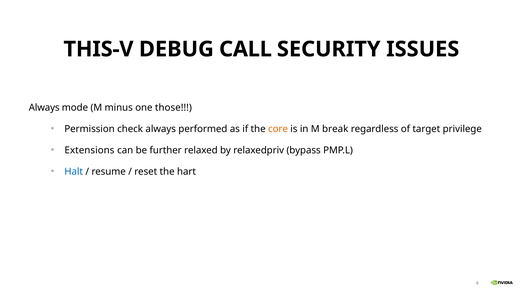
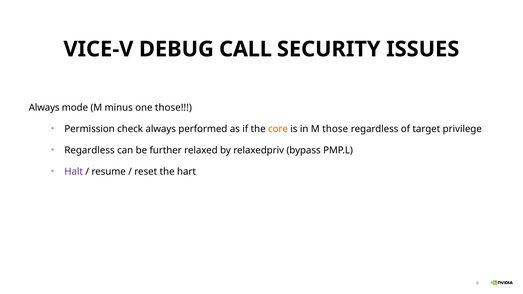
THIS-V: THIS-V -> VICE-V (98, 49)
M break: break -> those (335, 129)
Extensions: Extensions -> Regardless (90, 150)
Halt colour: blue -> purple (74, 172)
